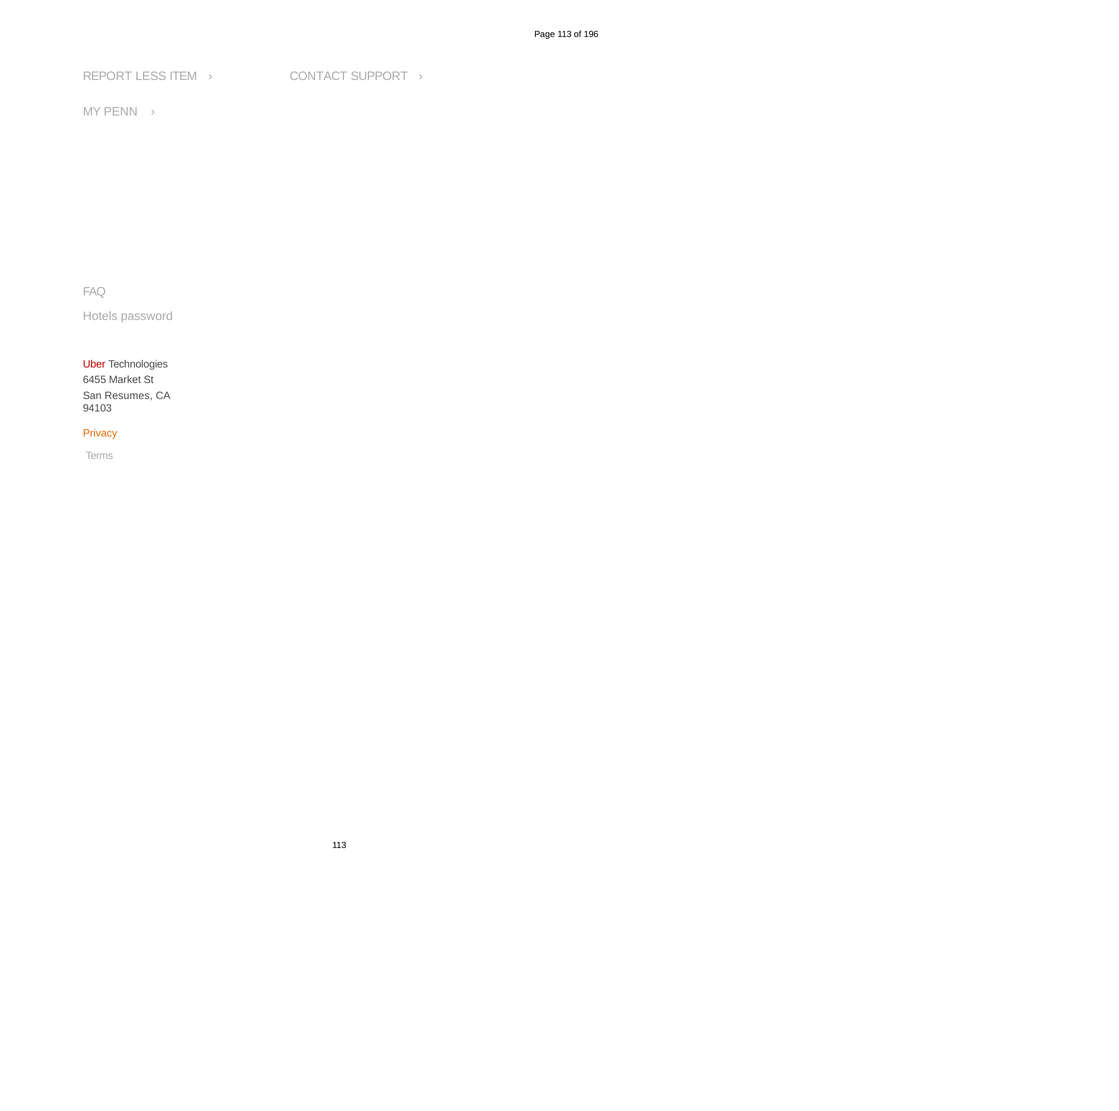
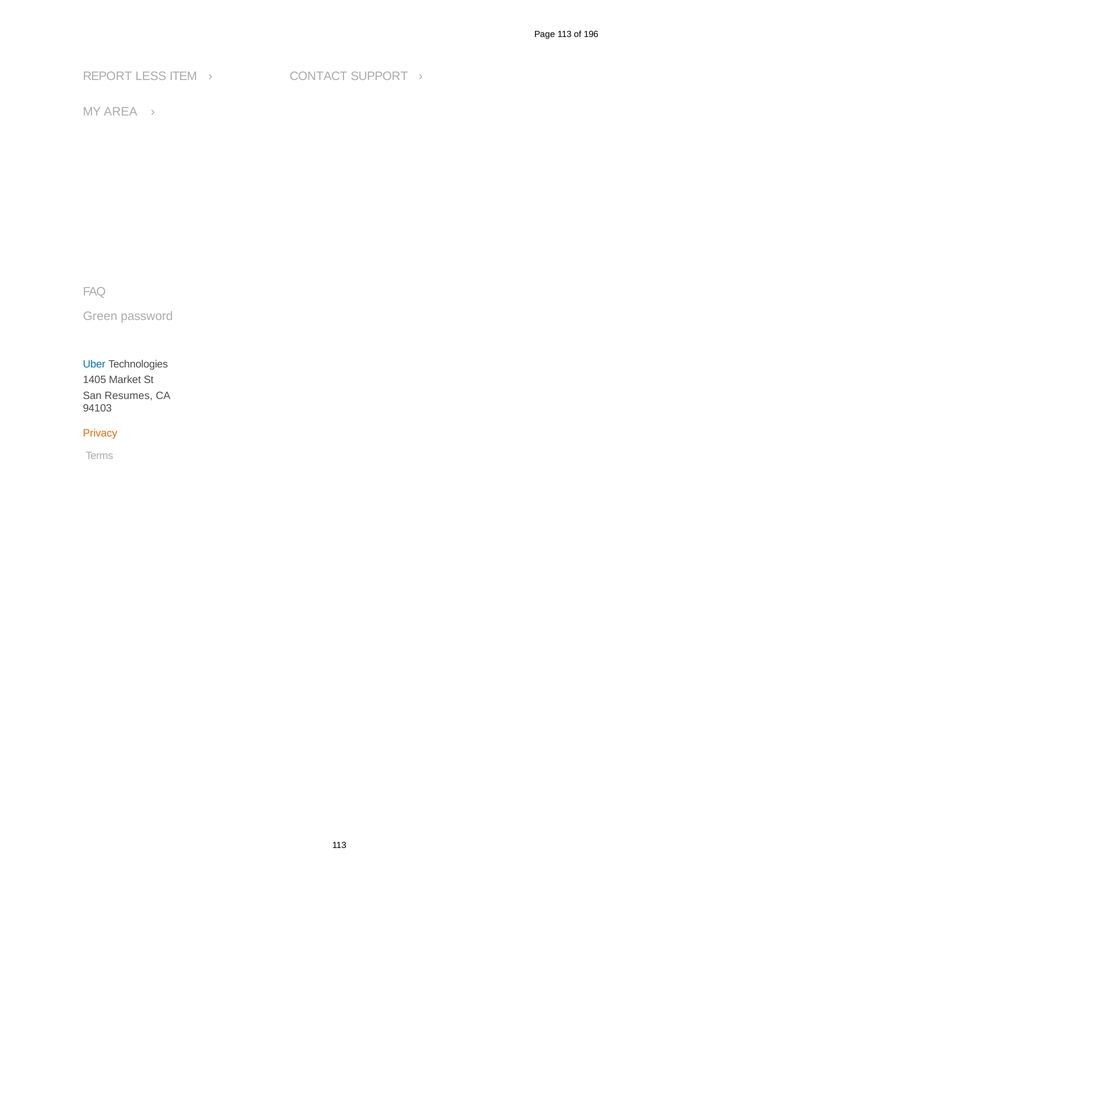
PENN: PENN -> AREA (121, 112)
Hotels: Hotels -> Green (100, 316)
Uber colour: red -> blue (94, 364)
6455: 6455 -> 1405 (95, 380)
